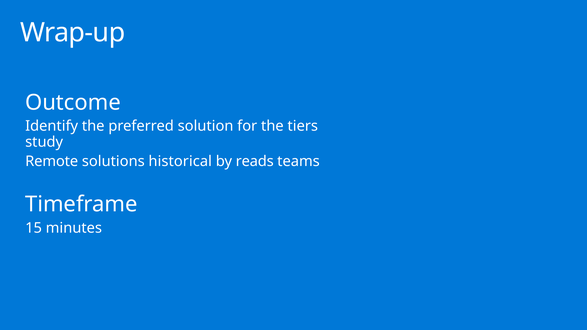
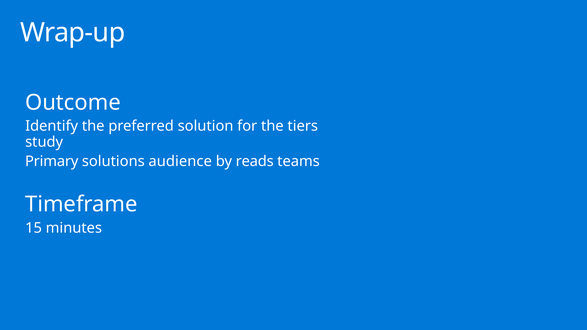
Remote: Remote -> Primary (52, 162)
historical: historical -> audience (180, 162)
